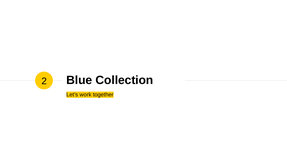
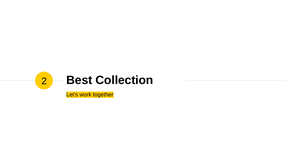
Blue: Blue -> Best (79, 80)
